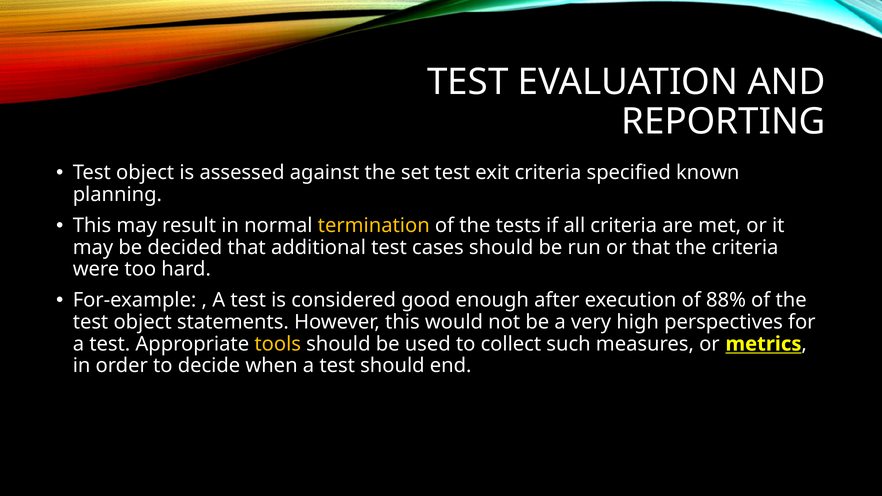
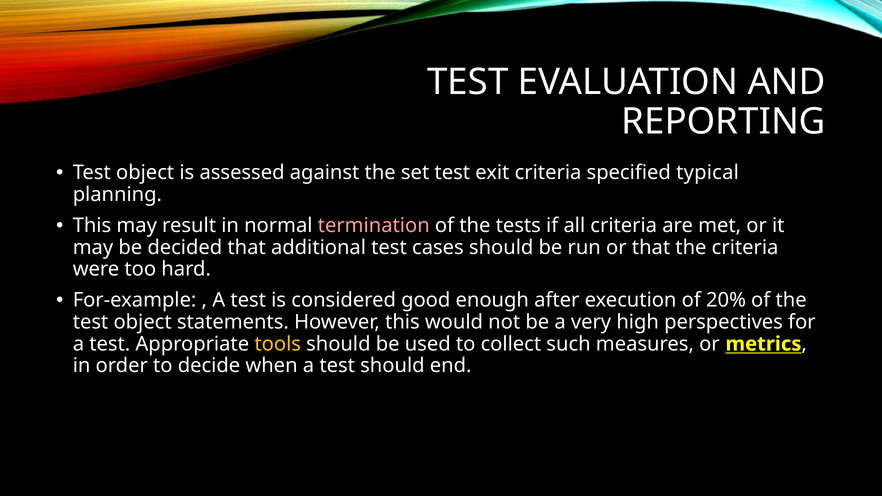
known: known -> typical (708, 173)
termination colour: yellow -> pink (374, 226)
88%: 88% -> 20% (726, 300)
